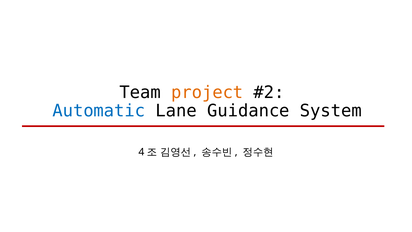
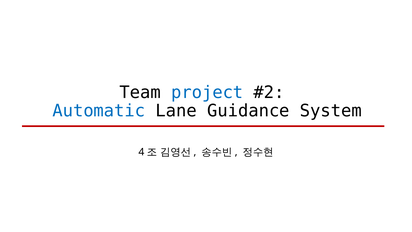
project colour: orange -> blue (207, 92)
